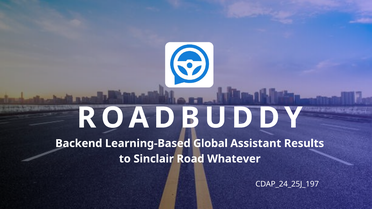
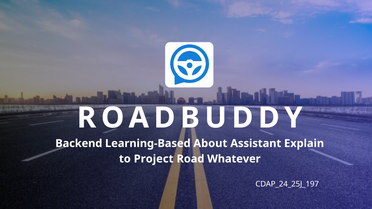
Global: Global -> About (210, 144)
Results: Results -> Explain (304, 144)
Sinclair: Sinclair -> Project (154, 159)
